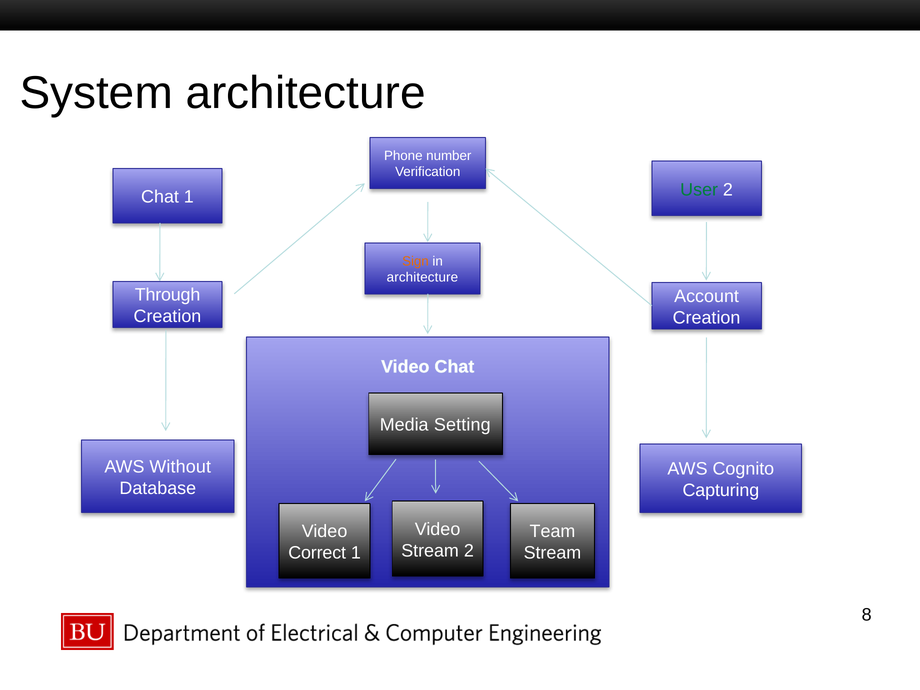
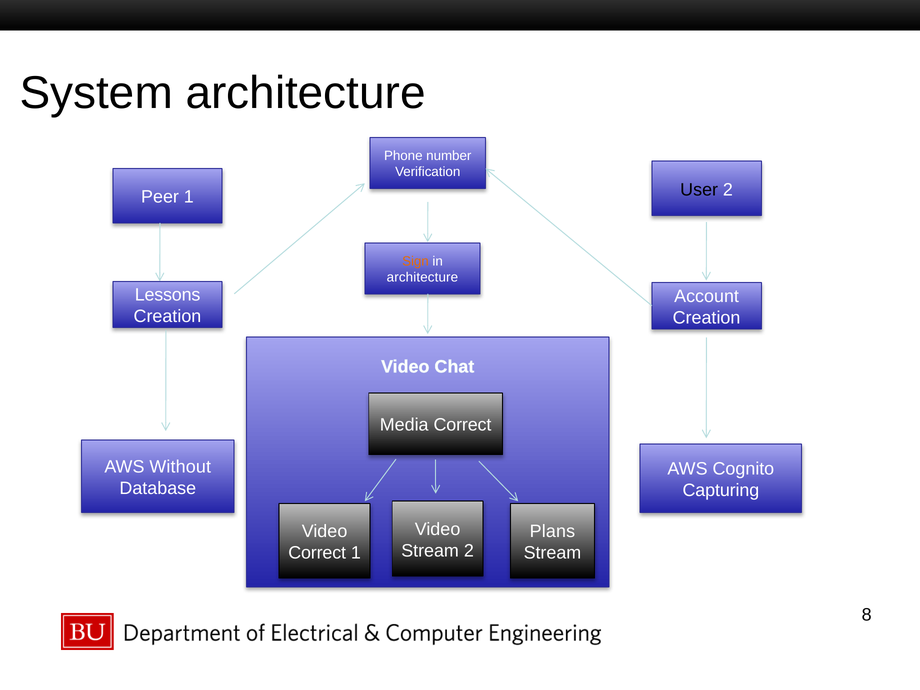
User colour: green -> black (699, 190)
Chat: Chat -> Peer (160, 197)
Through: Through -> Lessons (168, 295)
Media Setting: Setting -> Correct (462, 425)
Team: Team -> Plans (552, 531)
